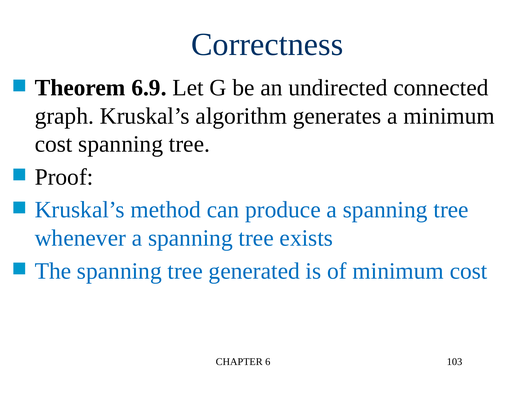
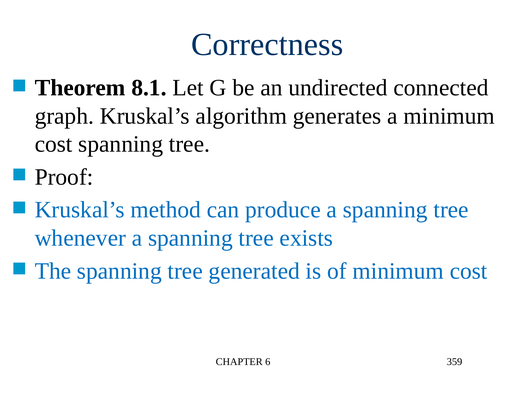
6.9: 6.9 -> 8.1 (149, 88)
103: 103 -> 359 (455, 362)
